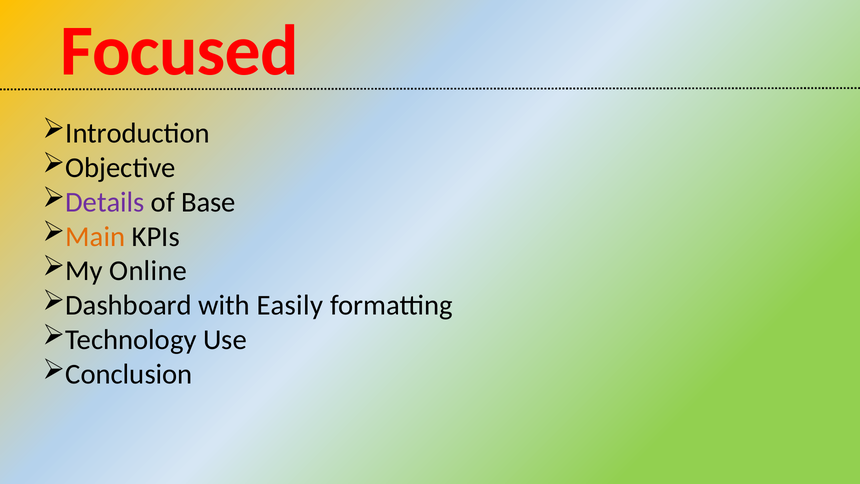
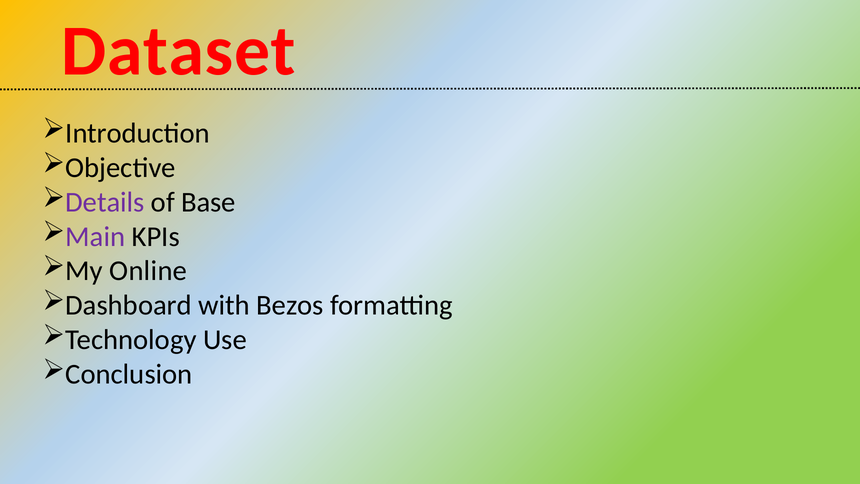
Focused: Focused -> Dataset (179, 51)
Main colour: orange -> purple (95, 236)
Easily: Easily -> Bezos (290, 305)
